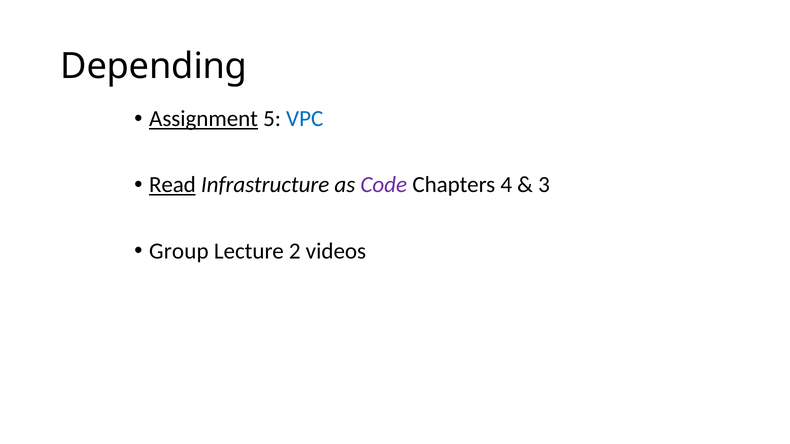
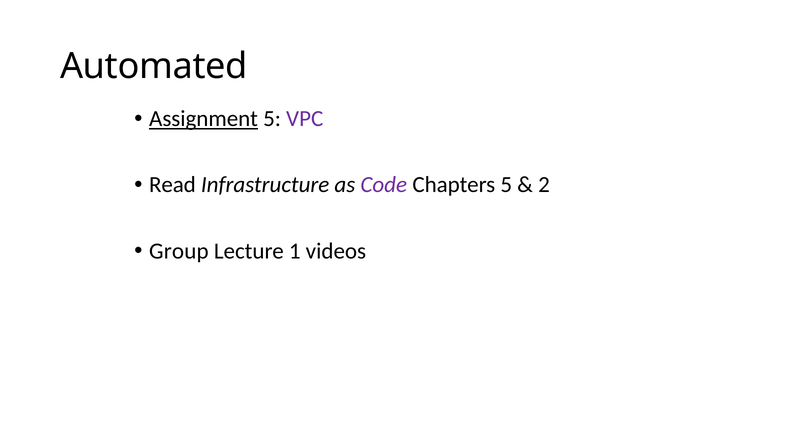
Depending: Depending -> Automated (154, 66)
VPC colour: blue -> purple (305, 119)
Read underline: present -> none (172, 185)
Chapters 4: 4 -> 5 (506, 185)
3: 3 -> 2 (544, 185)
2: 2 -> 1 (295, 251)
